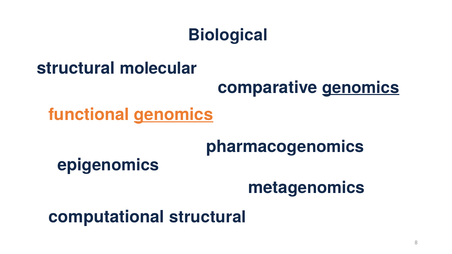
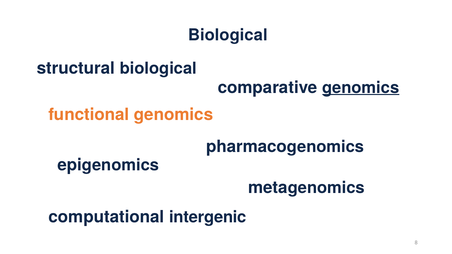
structural molecular: molecular -> biological (158, 69)
genomics underline: present -> none (174, 115)
computational structural: structural -> intergenic (208, 217)
